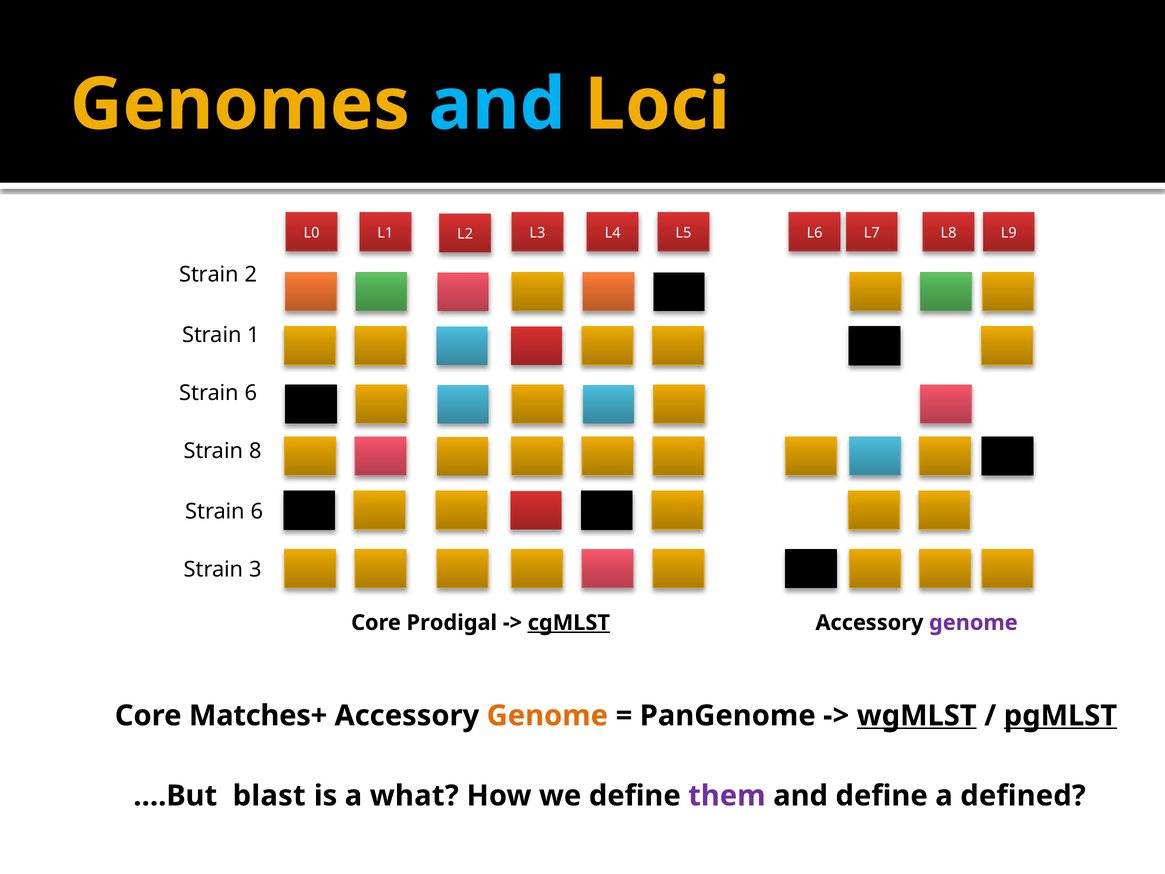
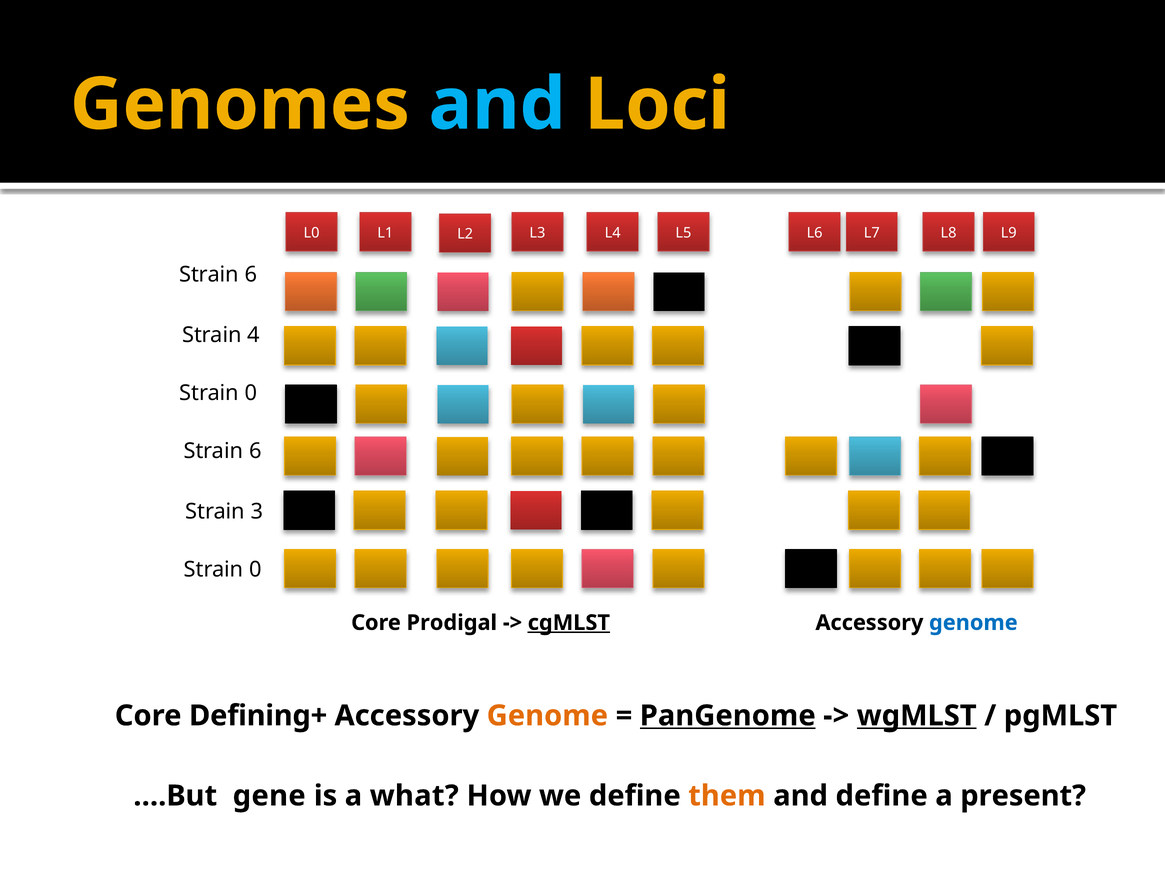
2: 2 -> 6 (251, 274)
1: 1 -> 4 (254, 335)
6: 6 -> 0 (251, 393)
8: 8 -> 6 (255, 451)
6: 6 -> 3 (257, 512)
3: 3 -> 0 (255, 570)
genome colour: purple -> blue (973, 623)
Matches+: Matches+ -> Defining+ (258, 715)
PanGenome underline: none -> present (728, 715)
pgMLST underline: present -> none (1060, 715)
blast: blast -> gene (269, 796)
them colour: purple -> orange (727, 796)
defined: defined -> present (1023, 796)
